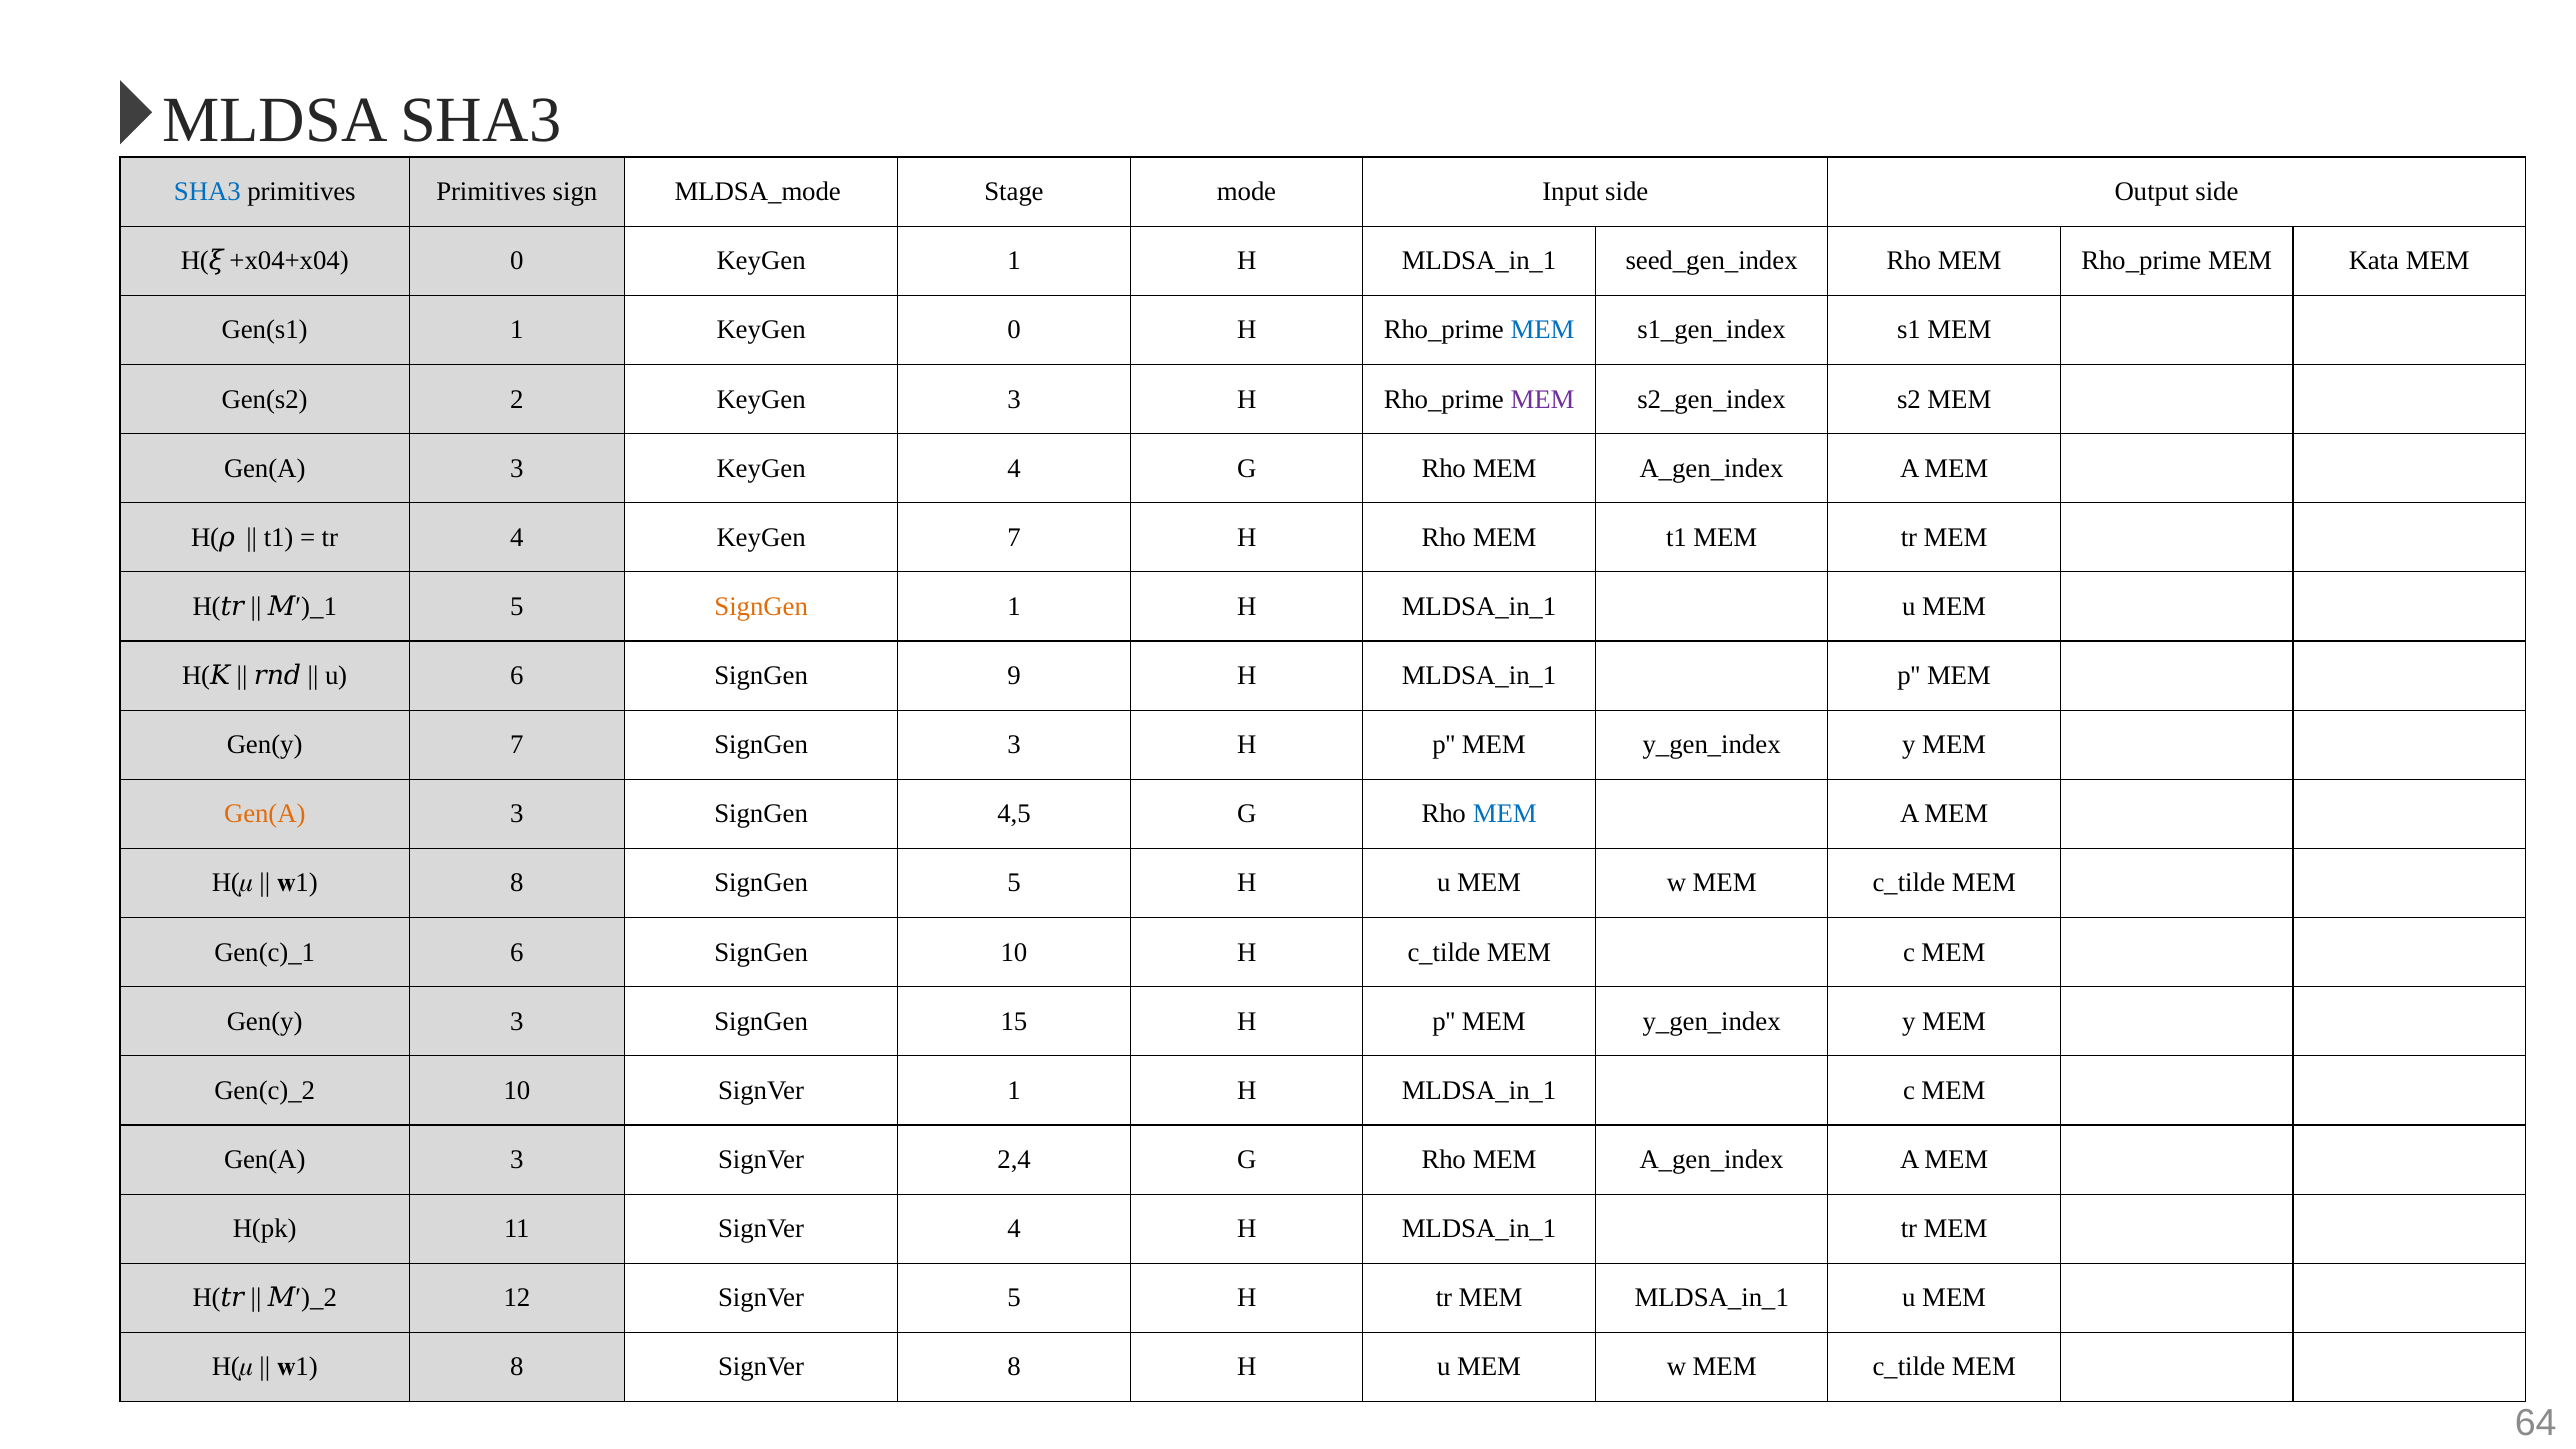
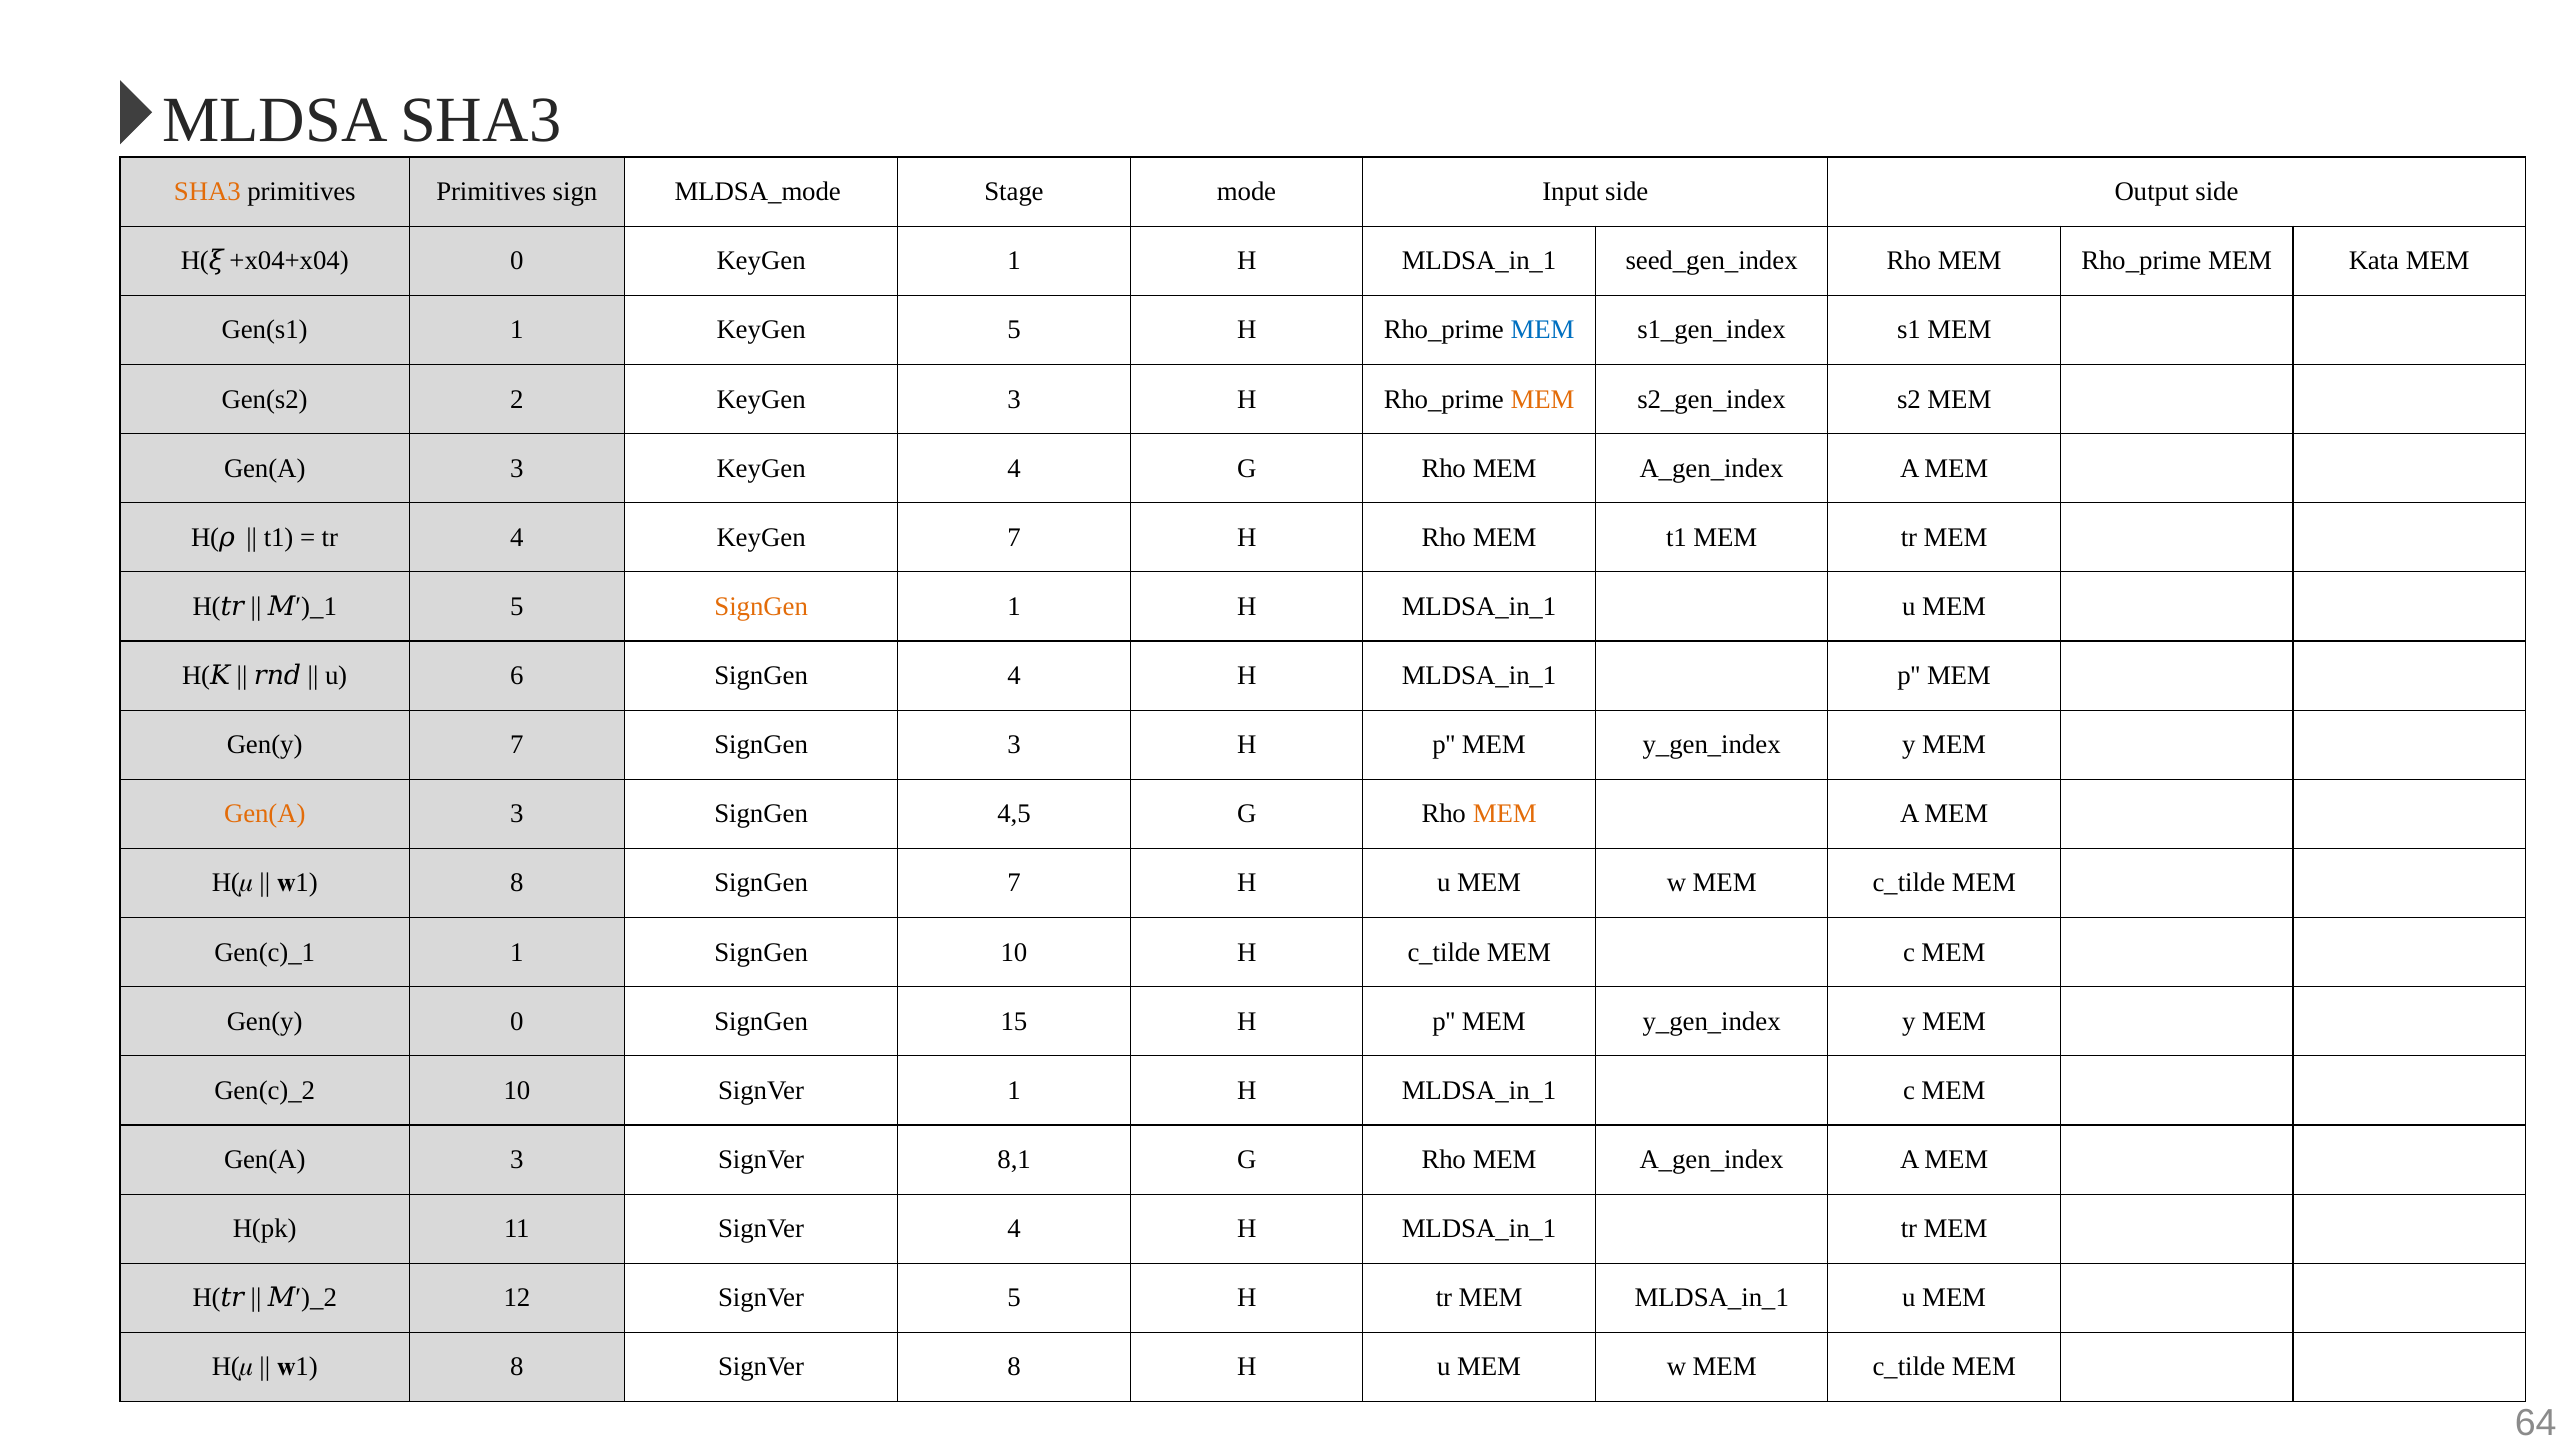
SHA3 colour: blue -> orange (207, 192)
KeyGen 0: 0 -> 5 (1014, 330)
MEM colour: purple -> orange (1543, 399)
SignGen 9: 9 -> 4 (1014, 676)
MEM colour: blue -> orange (1505, 814)
SignGen 5: 5 -> 7 (1014, 883)
6: 6 -> 1 (517, 952)
Gen(y 3: 3 -> 0 (517, 1021)
2,4: 2,4 -> 8,1 (1014, 1160)
